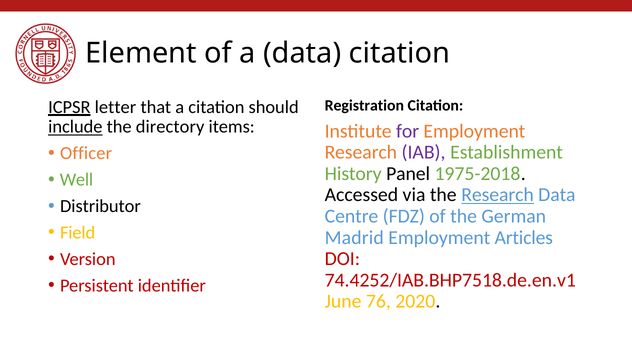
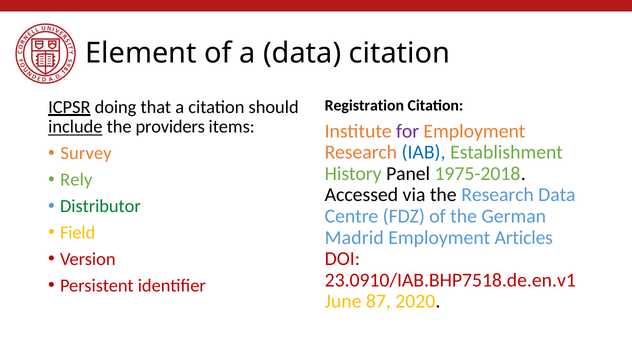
letter: letter -> doing (116, 107)
directory: directory -> providers (170, 127)
Officer: Officer -> Survey (86, 154)
IAB colour: purple -> blue (424, 153)
Well: Well -> Rely (76, 180)
Research underline: present -> none (498, 195)
Distributor colour: black -> green (100, 206)
74.4252/IAB.BHP7518.de.en.v1: 74.4252/IAB.BHP7518.de.en.v1 -> 23.0910/IAB.BHP7518.de.en.v1 (450, 280)
76: 76 -> 87 (378, 302)
